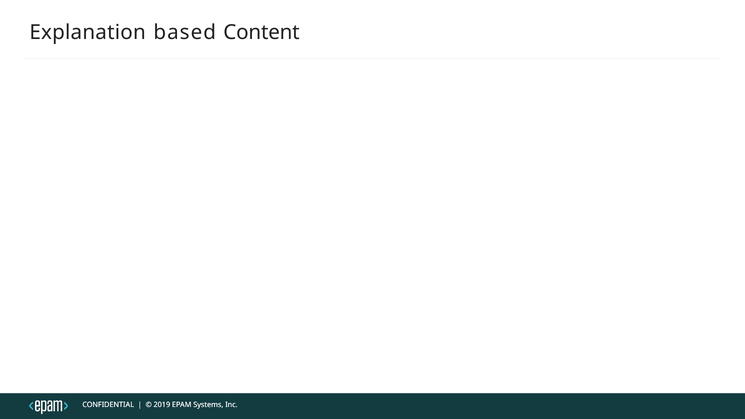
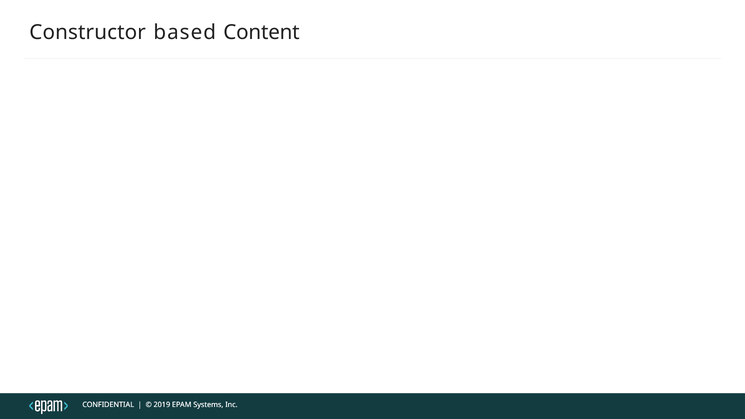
Explanation: Explanation -> Constructor (88, 32)
